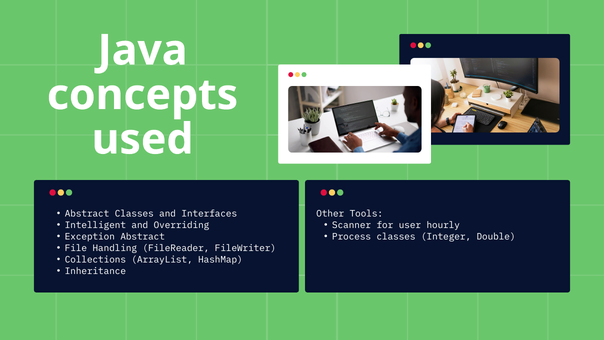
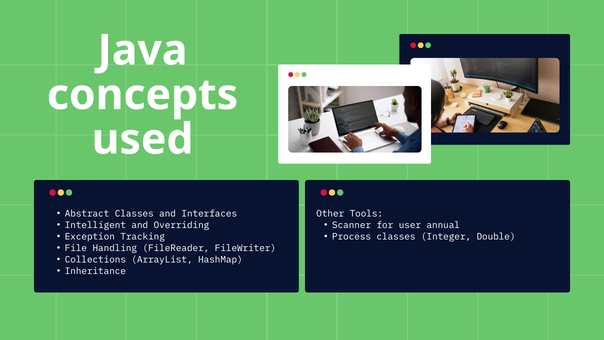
hourly: hourly -> annual (443, 225)
Exception Abstract: Abstract -> Tracking (143, 237)
